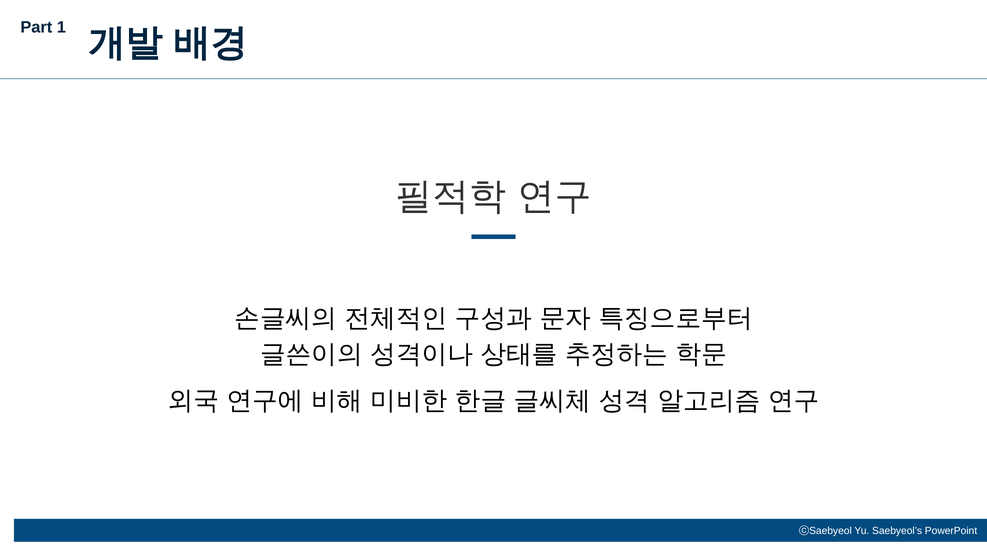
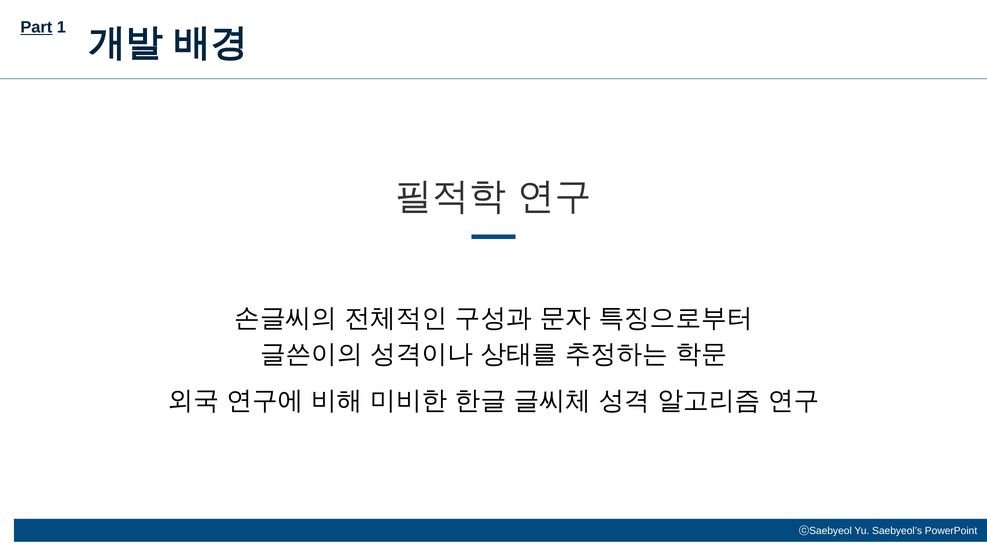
Part underline: none -> present (36, 28)
